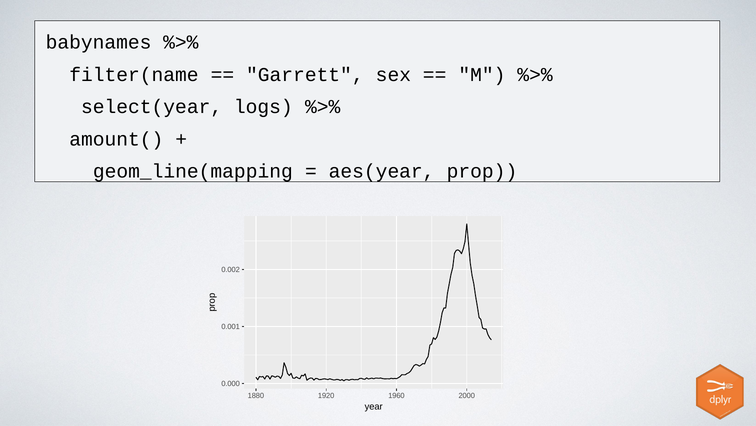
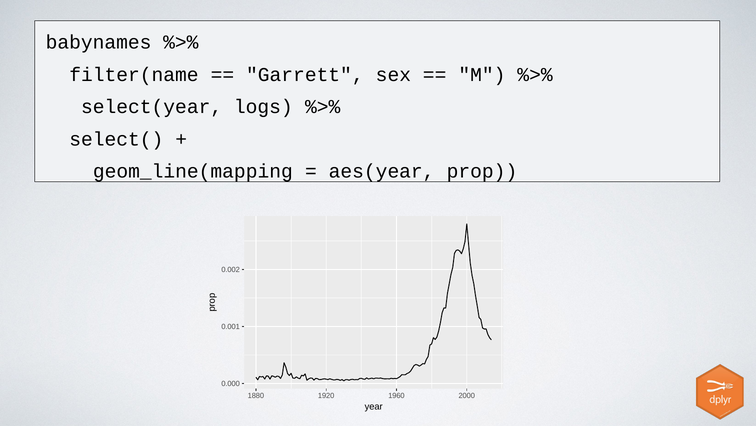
amount(: amount( -> select( (116, 139)
